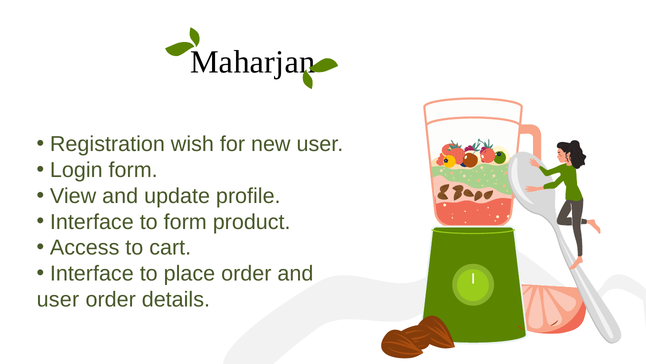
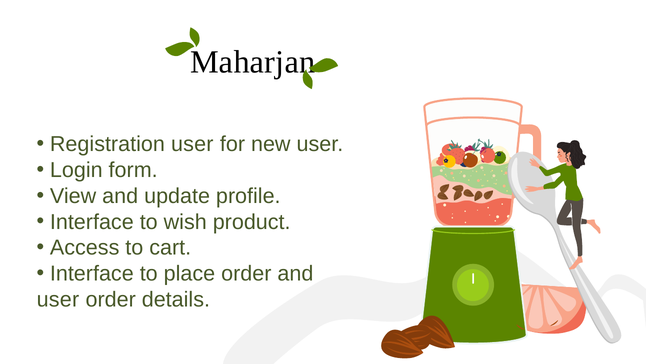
Registration wish: wish -> user (192, 144)
to form: form -> wish (185, 222)
